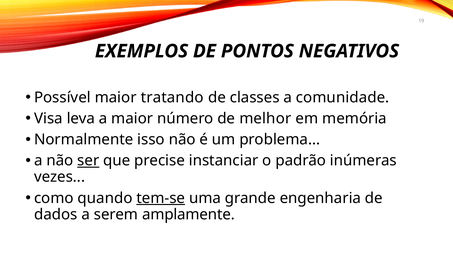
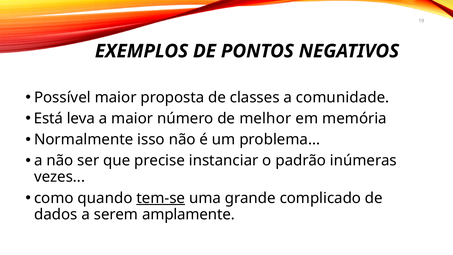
tratando: tratando -> proposta (172, 97)
Visa: Visa -> Está (48, 118)
ser underline: present -> none (88, 161)
engenharia: engenharia -> complicado (320, 198)
